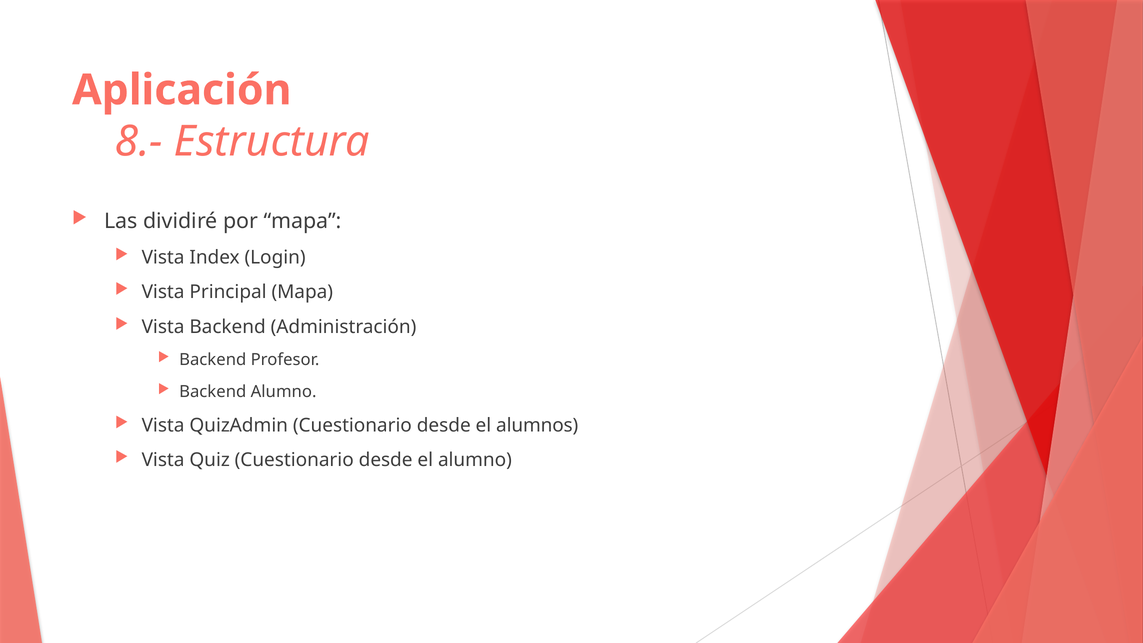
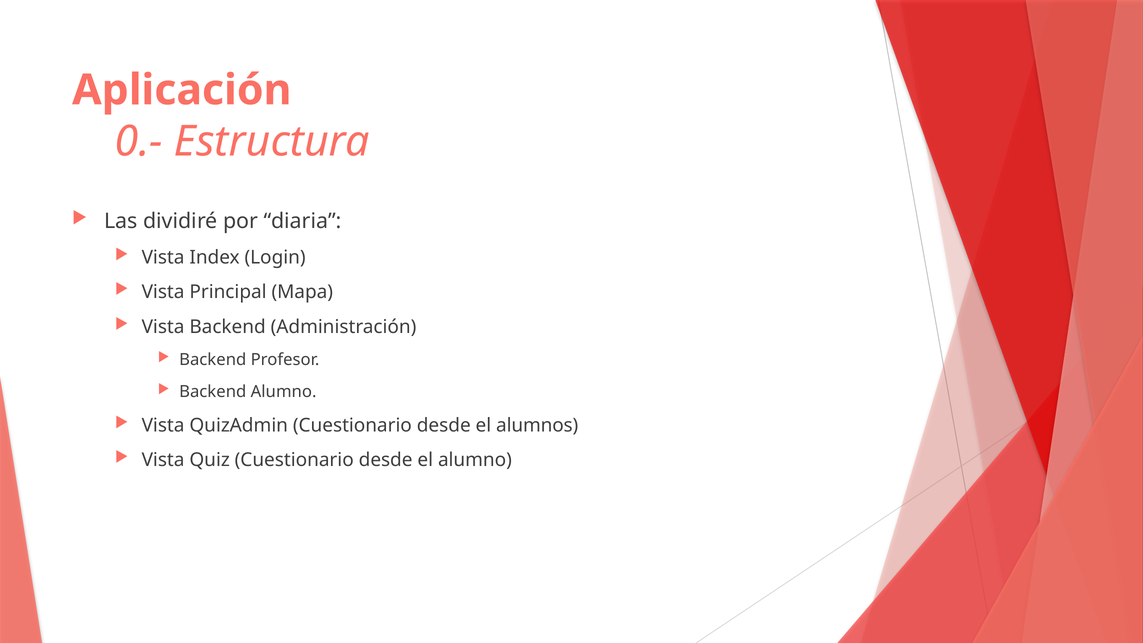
8.-: 8.- -> 0.- (139, 142)
por mapa: mapa -> diaria (303, 221)
